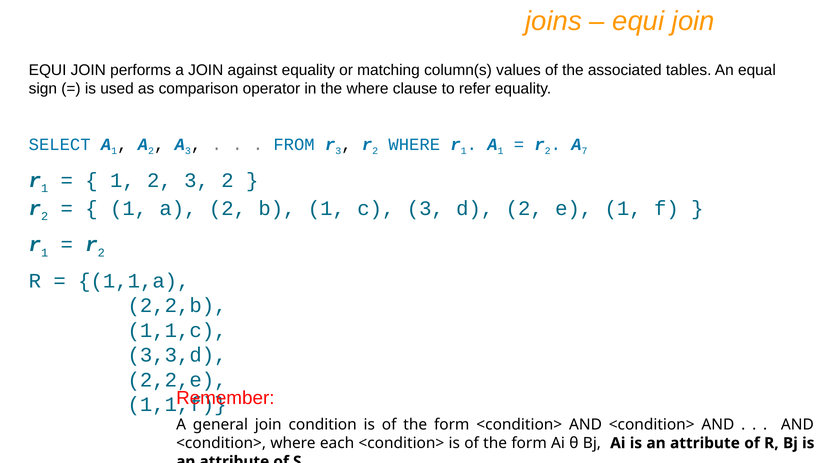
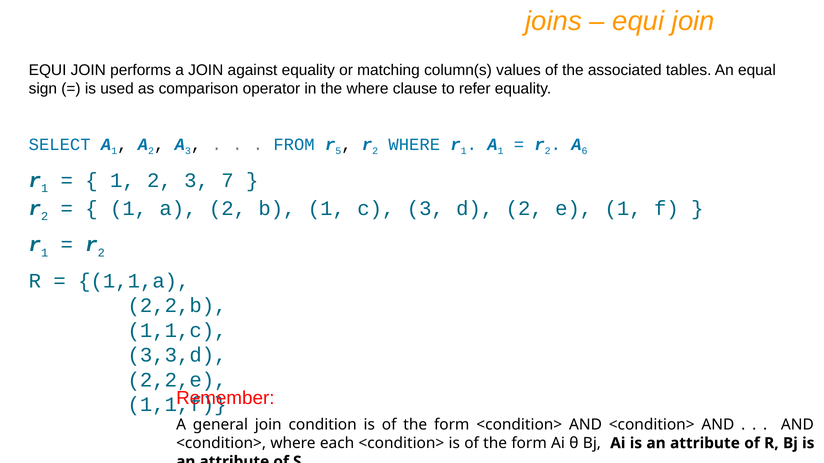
r 3: 3 -> 5 (338, 151)
7: 7 -> 6 (585, 151)
3 2: 2 -> 7 (227, 180)
